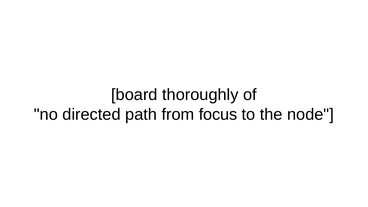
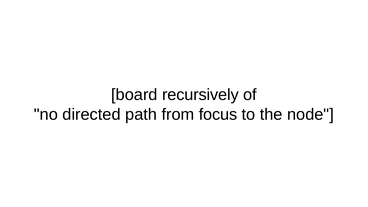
thoroughly: thoroughly -> recursively (200, 95)
